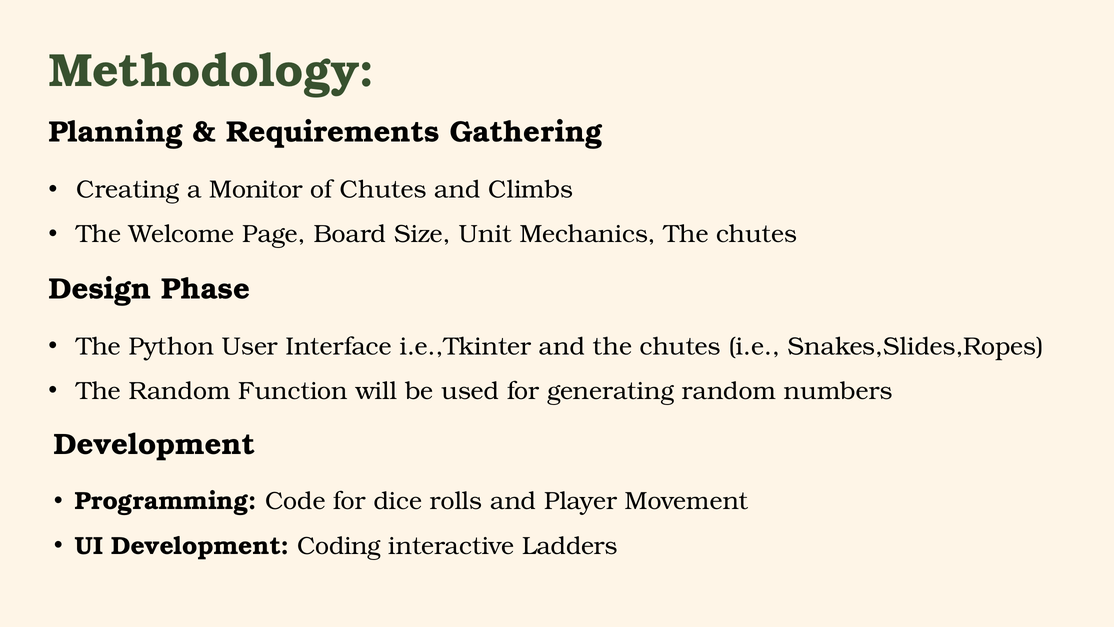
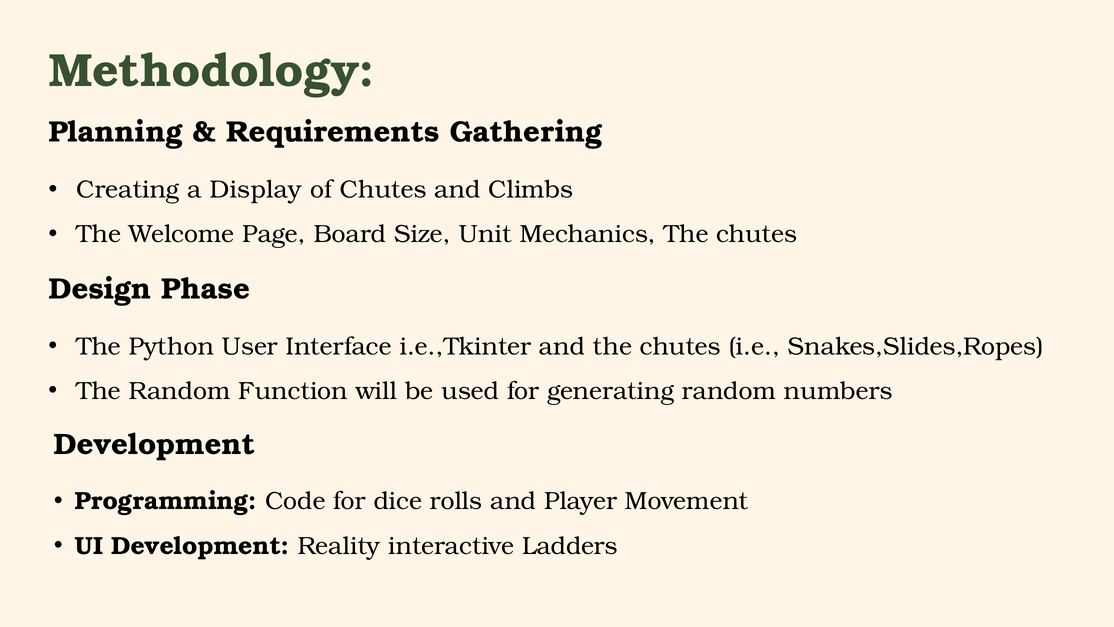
Monitor: Monitor -> Display (256, 190)
Coding: Coding -> Reality (339, 546)
